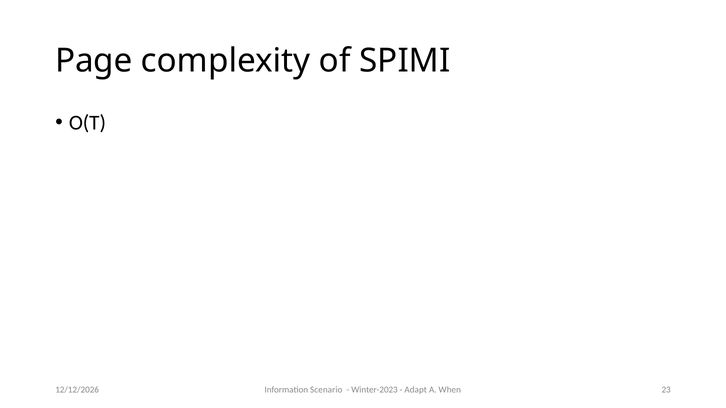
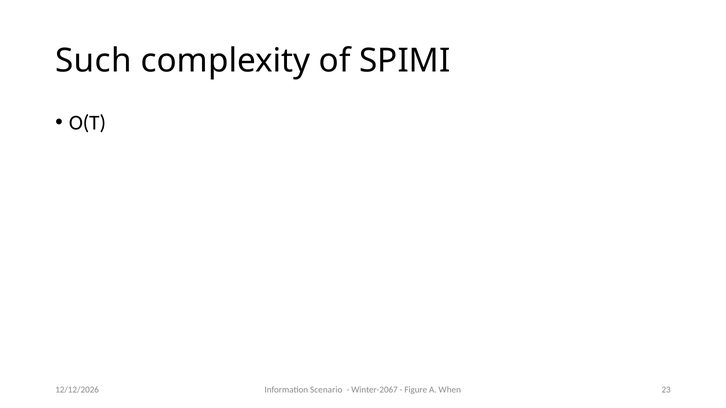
Page: Page -> Such (94, 61)
Winter-2023: Winter-2023 -> Winter-2067 (375, 390)
Adapt: Adapt -> Figure (416, 390)
